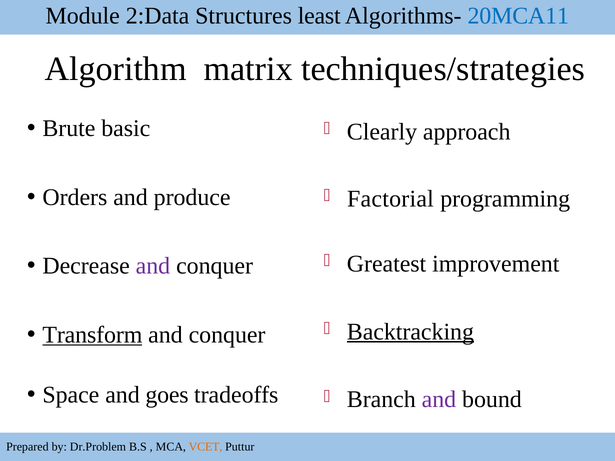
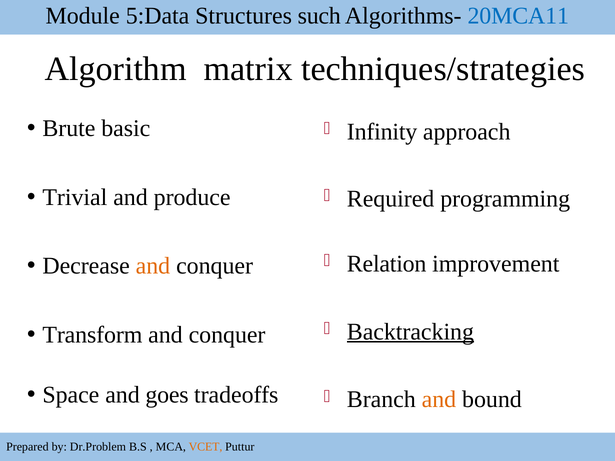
2:Data: 2:Data -> 5:Data (158, 16)
least: least -> such (319, 16)
Clearly: Clearly -> Infinity (382, 132)
Orders: Orders -> Trivial (75, 197)
Factorial: Factorial -> Required (391, 199)
and colour: purple -> orange (153, 266)
Greatest: Greatest -> Relation (387, 264)
Transform underline: present -> none (92, 335)
and colour: purple -> orange (439, 400)
